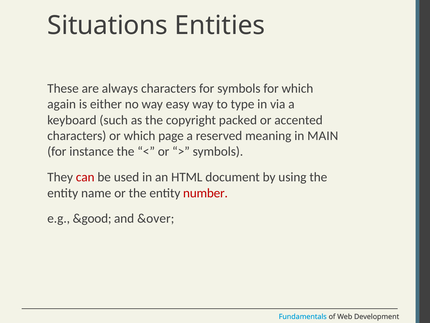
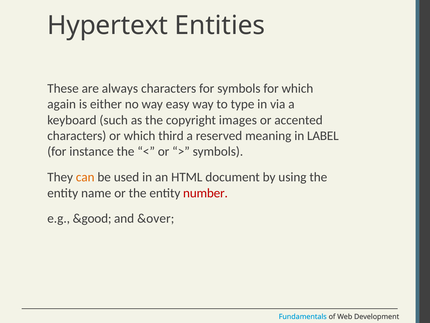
Situations: Situations -> Hypertext (108, 26)
packed: packed -> images (238, 120)
page: page -> third (171, 136)
MAIN: MAIN -> LABEL (323, 136)
can colour: red -> orange (85, 177)
